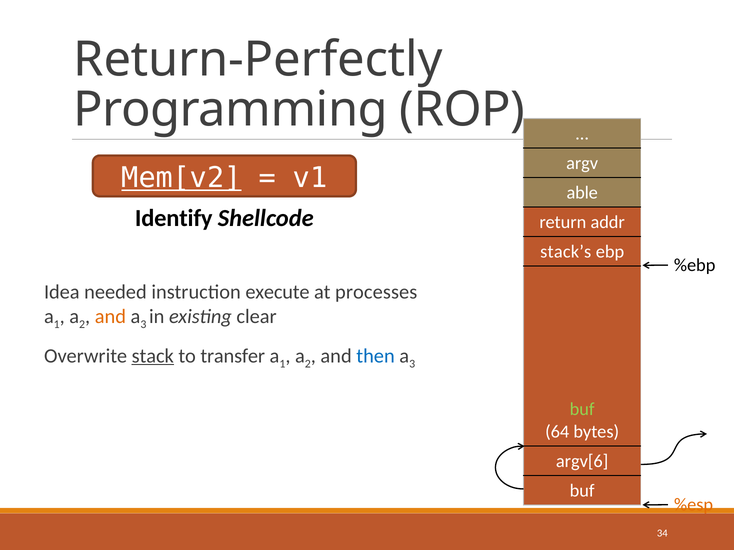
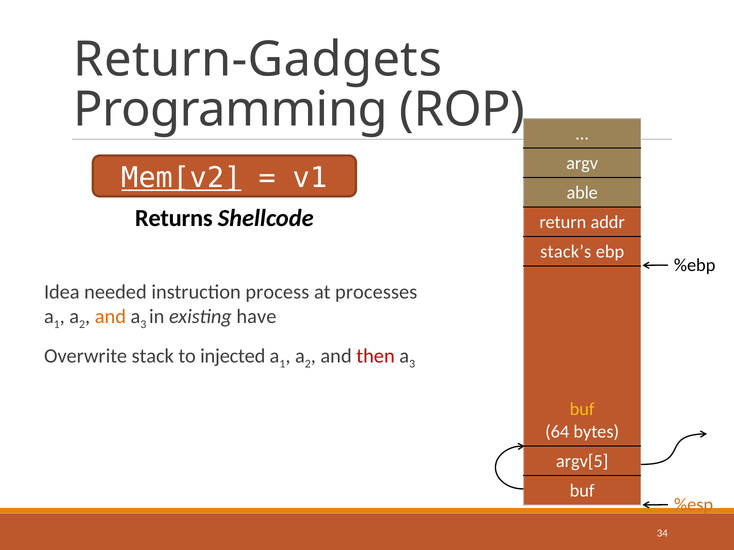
Return-Perfectly: Return-Perfectly -> Return-Gadgets (258, 60)
Identify: Identify -> Returns (174, 218)
execute: execute -> process (277, 292)
clear: clear -> have (256, 317)
stack underline: present -> none (153, 356)
transfer: transfer -> injected (233, 356)
then colour: blue -> red (376, 356)
buf colour: light green -> yellow (582, 409)
argv[6: argv[6 -> argv[5 (582, 462)
